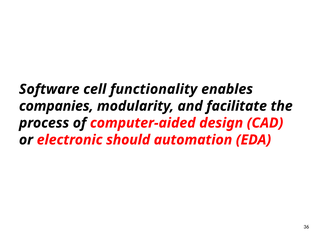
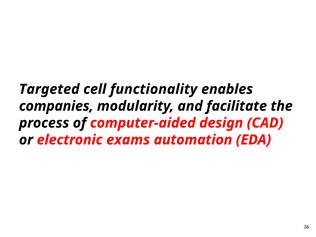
Software: Software -> Targeted (49, 89)
should: should -> exams (128, 140)
